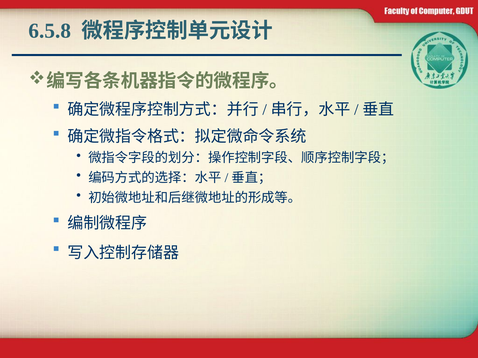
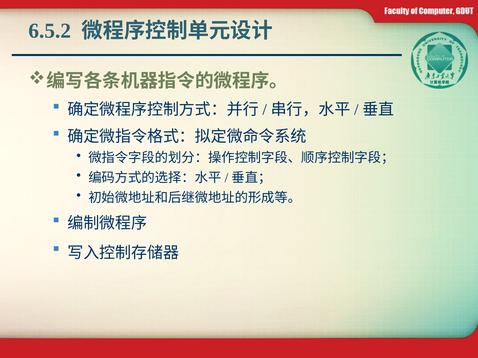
6.5.8: 6.5.8 -> 6.5.2 (50, 31)
